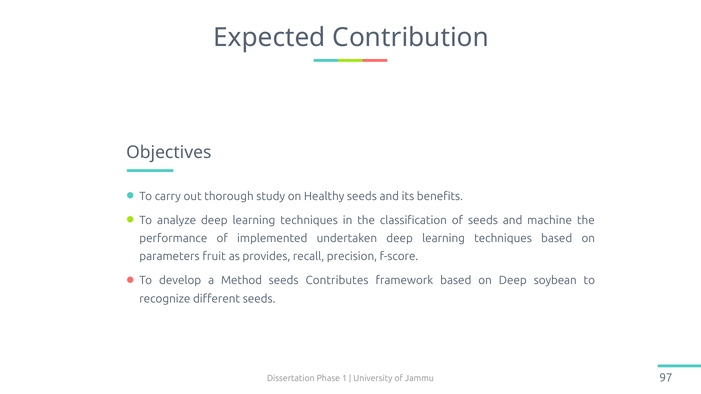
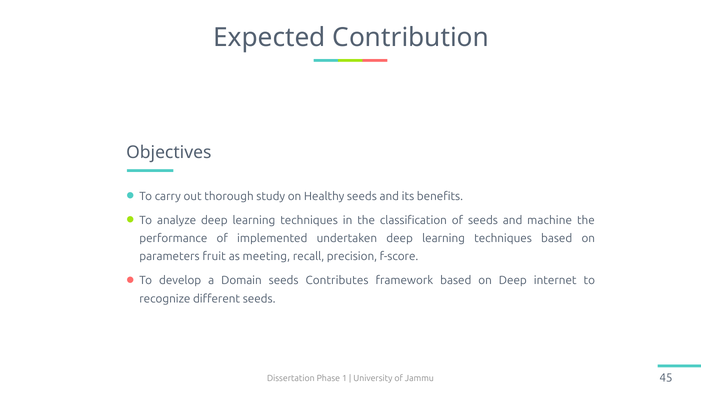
provides: provides -> meeting (266, 257)
Method: Method -> Domain (241, 281)
soybean: soybean -> internet (555, 281)
97: 97 -> 45 (666, 378)
